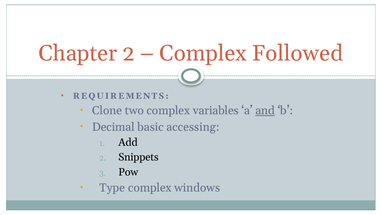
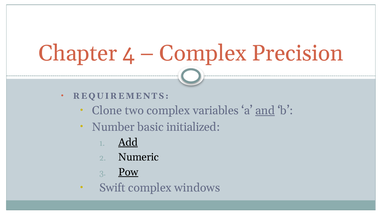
Chapter 2: 2 -> 4 (129, 53)
Followed: Followed -> Precision (298, 53)
Decimal: Decimal -> Number (113, 127)
accessing: accessing -> initialized (193, 127)
Add underline: none -> present (128, 142)
Snippets: Snippets -> Numeric (138, 157)
Pow underline: none -> present (128, 172)
Type: Type -> Swift (112, 188)
